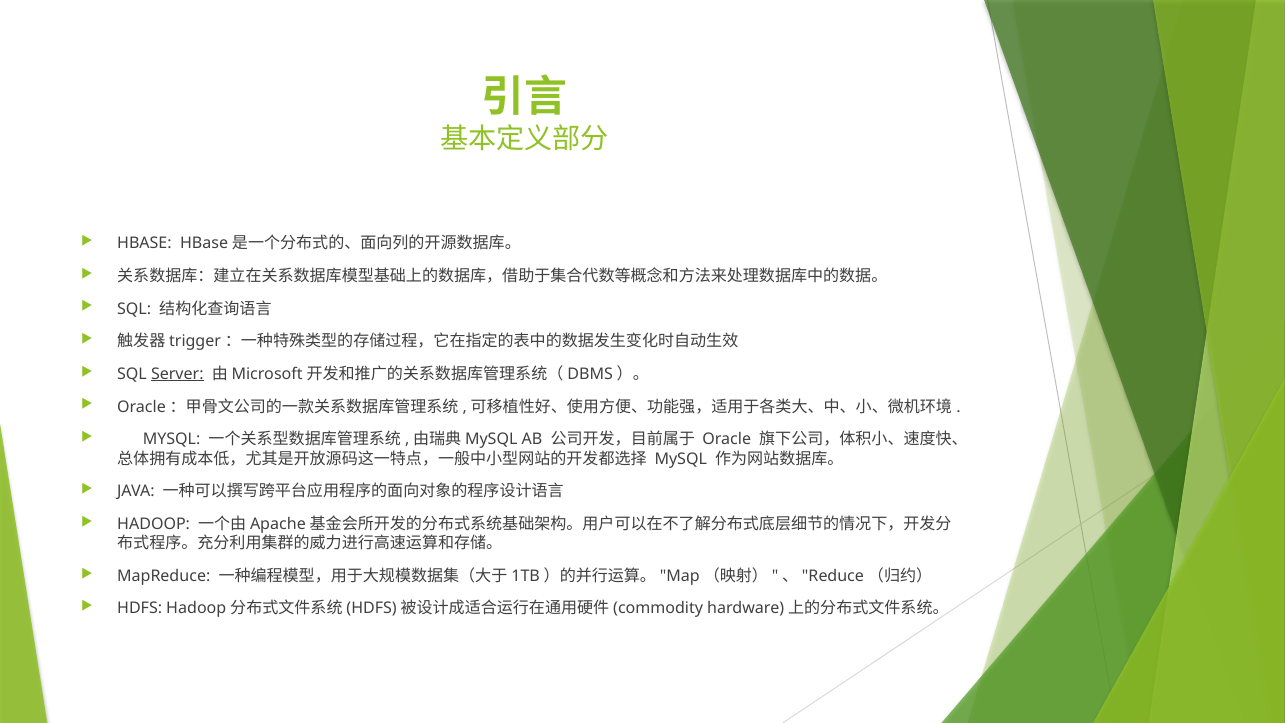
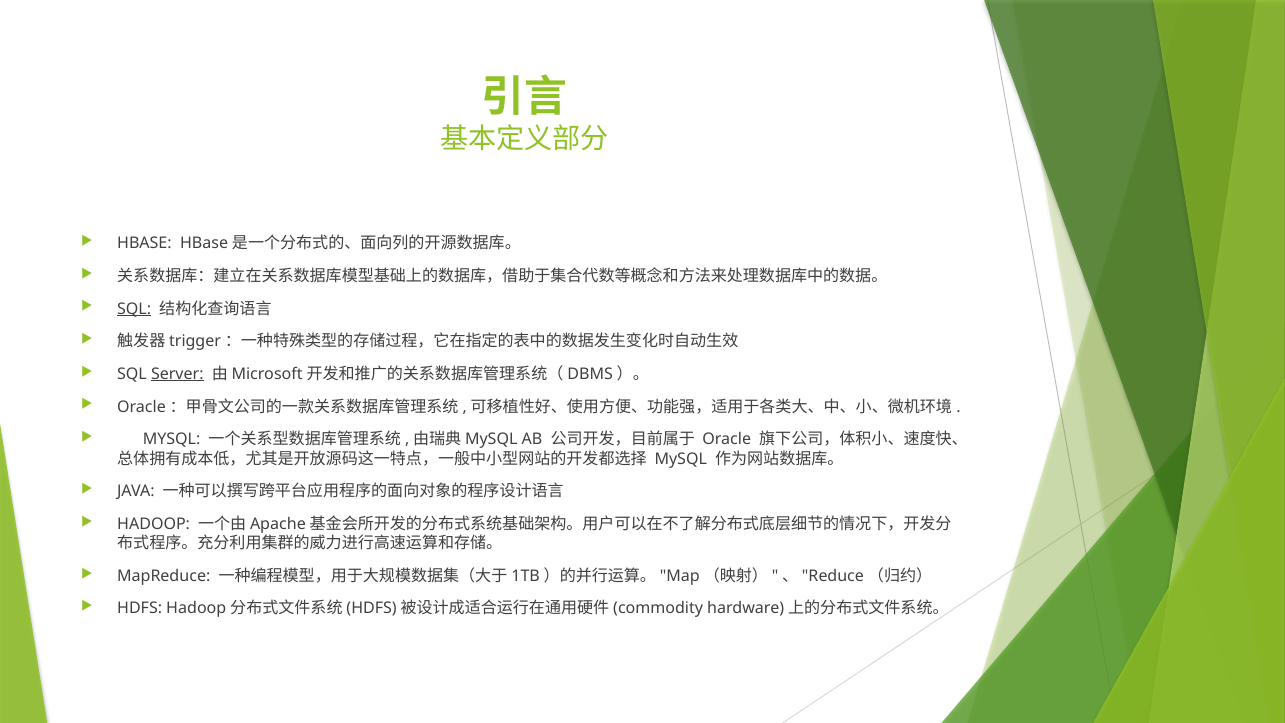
SQL underline: none -> present (134, 309)
